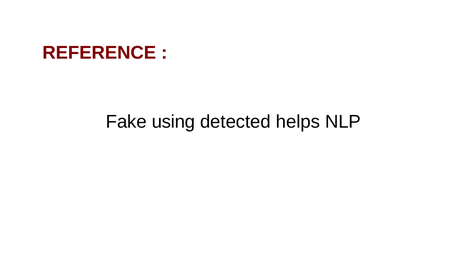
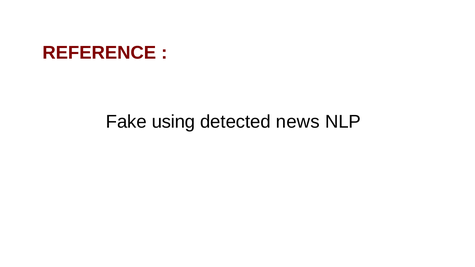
helps: helps -> news (298, 122)
